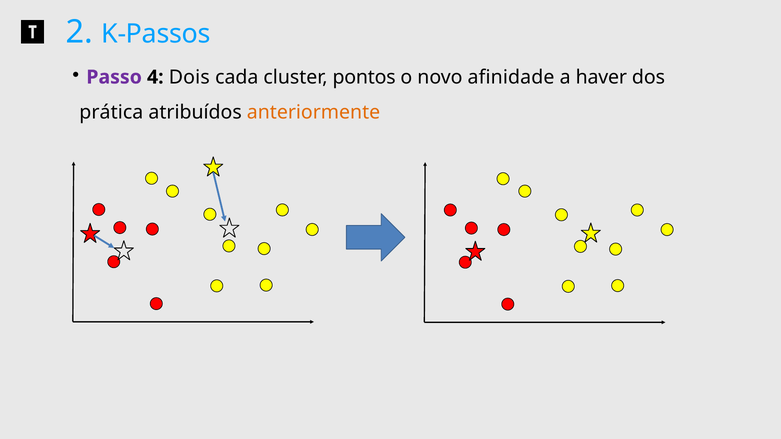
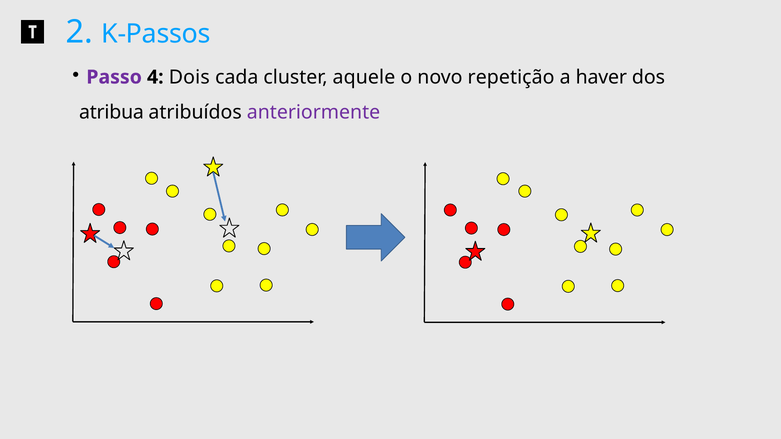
pontos: pontos -> aquele (364, 77)
afinidade: afinidade -> repetição (511, 77)
prática: prática -> atribua (111, 112)
anteriormente colour: orange -> purple (314, 112)
